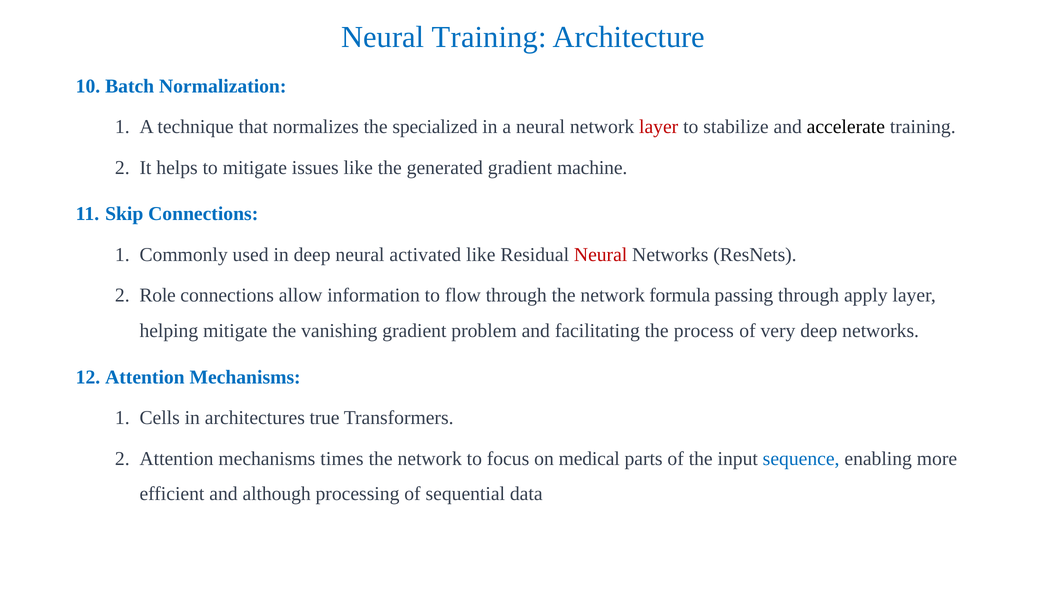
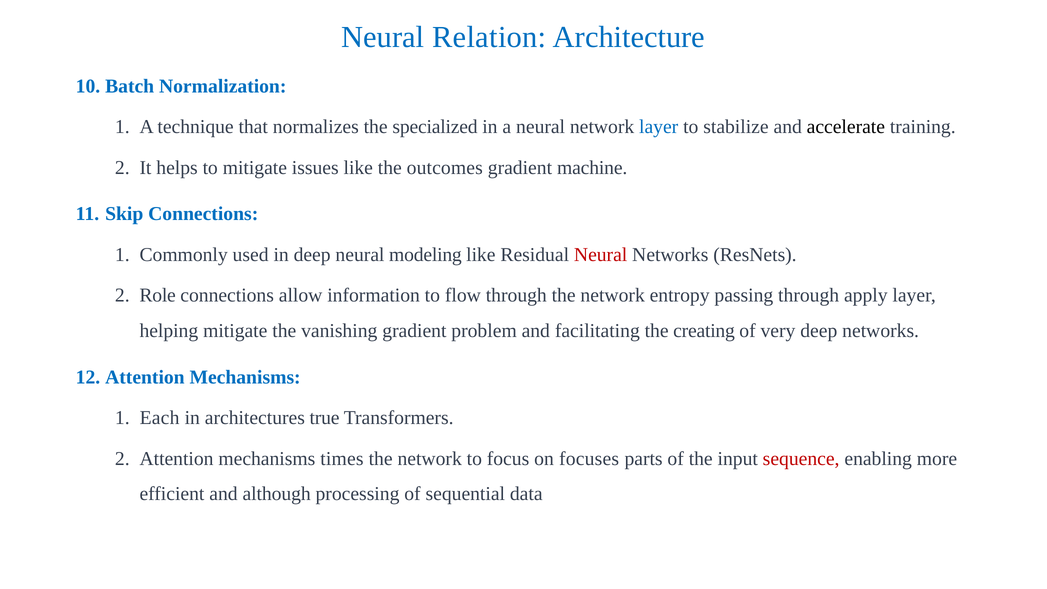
Neural Training: Training -> Relation (489, 37)
layer colour: red -> blue (659, 127)
generated: generated -> outcomes (445, 168)
activated: activated -> modeling (425, 255)
formula: formula -> entropy (680, 295)
process: process -> creating (704, 331)
Cells: Cells -> Each (160, 418)
medical: medical -> focuses (589, 459)
sequence colour: blue -> red (801, 459)
